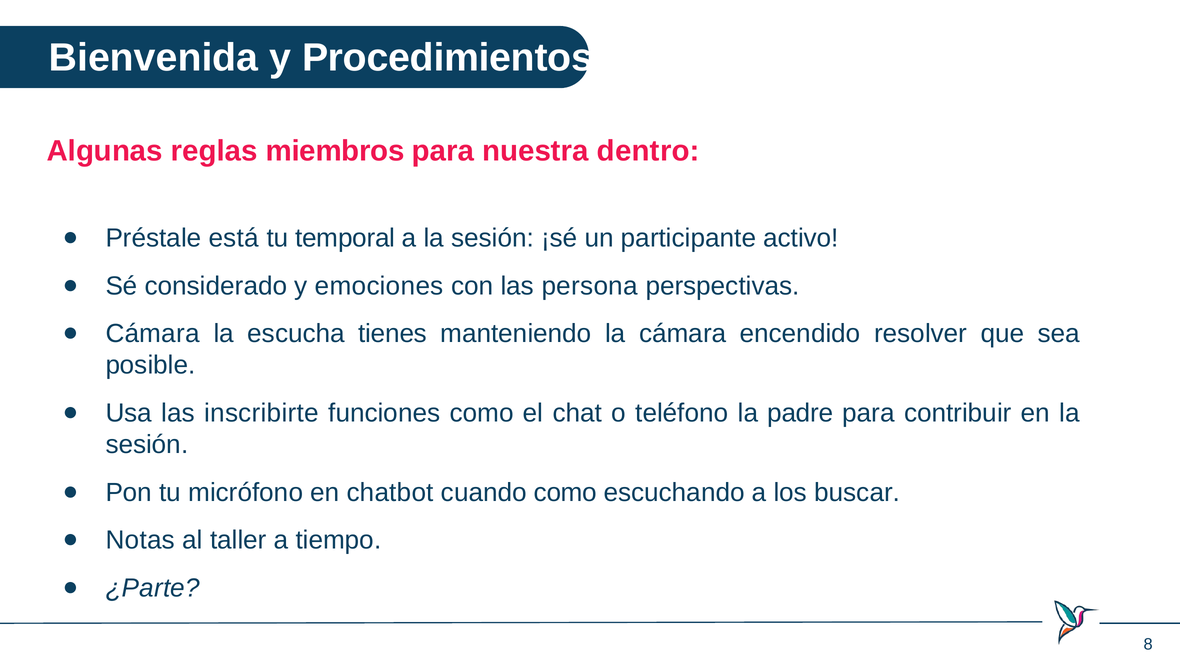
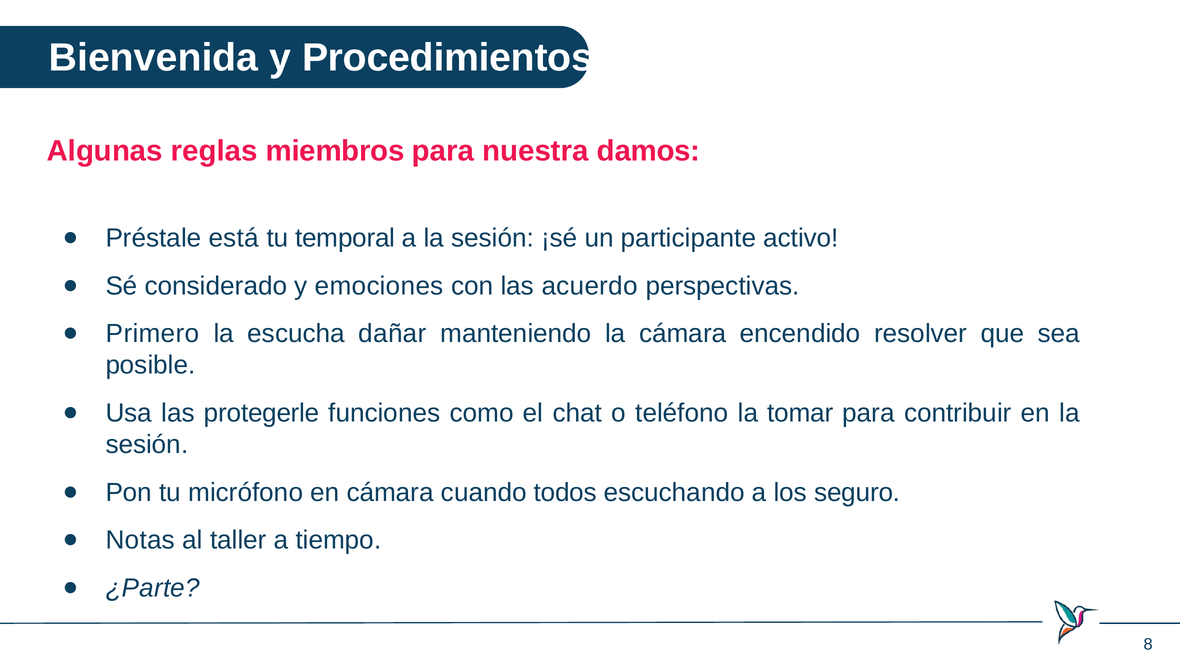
dentro: dentro -> damos (649, 151)
persona: persona -> acuerdo (590, 286)
Cámara: Cámara -> Primero (153, 334)
tienes: tienes -> dañar (392, 334)
inscribirte: inscribirte -> protegerle (262, 413)
padre: padre -> tomar (800, 413)
en chatbot: chatbot -> cámara (390, 492)
cuando como: como -> todos (565, 492)
buscar: buscar -> seguro (857, 492)
